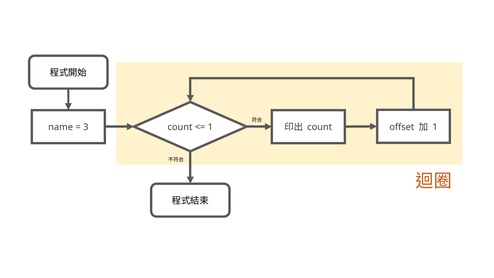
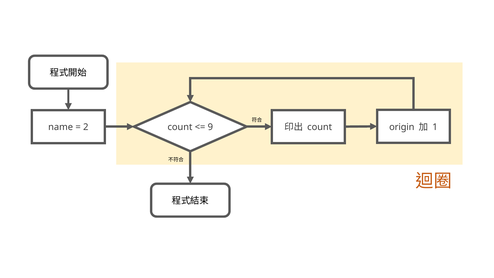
offset: offset -> origin (402, 127)
3: 3 -> 2 (86, 127)
1: 1 -> 9 (210, 127)
